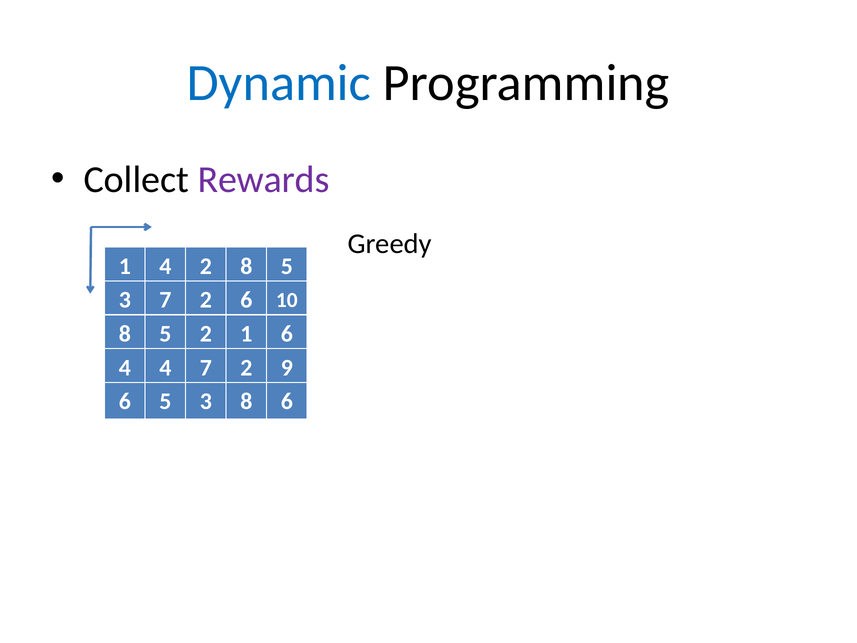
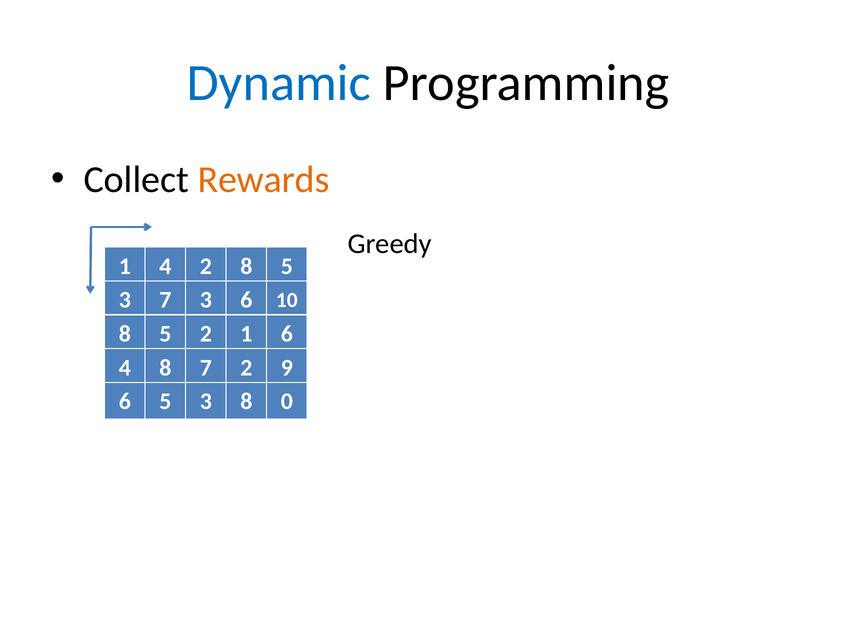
Rewards colour: purple -> orange (264, 180)
3 7 2: 2 -> 3 (206, 300)
4 4: 4 -> 8 (165, 367)
8 6: 6 -> 0 (287, 401)
